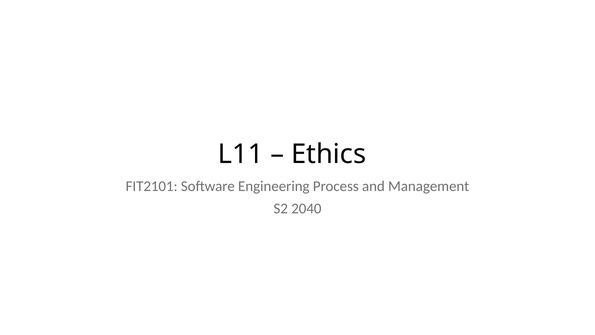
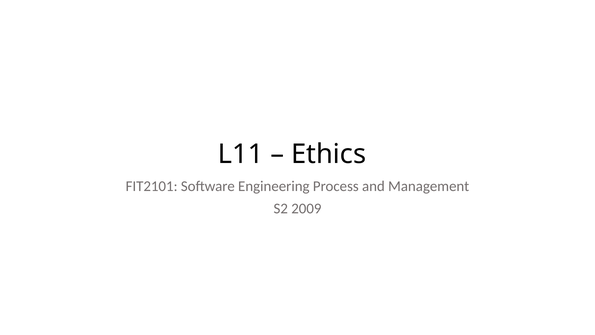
2040: 2040 -> 2009 (306, 208)
